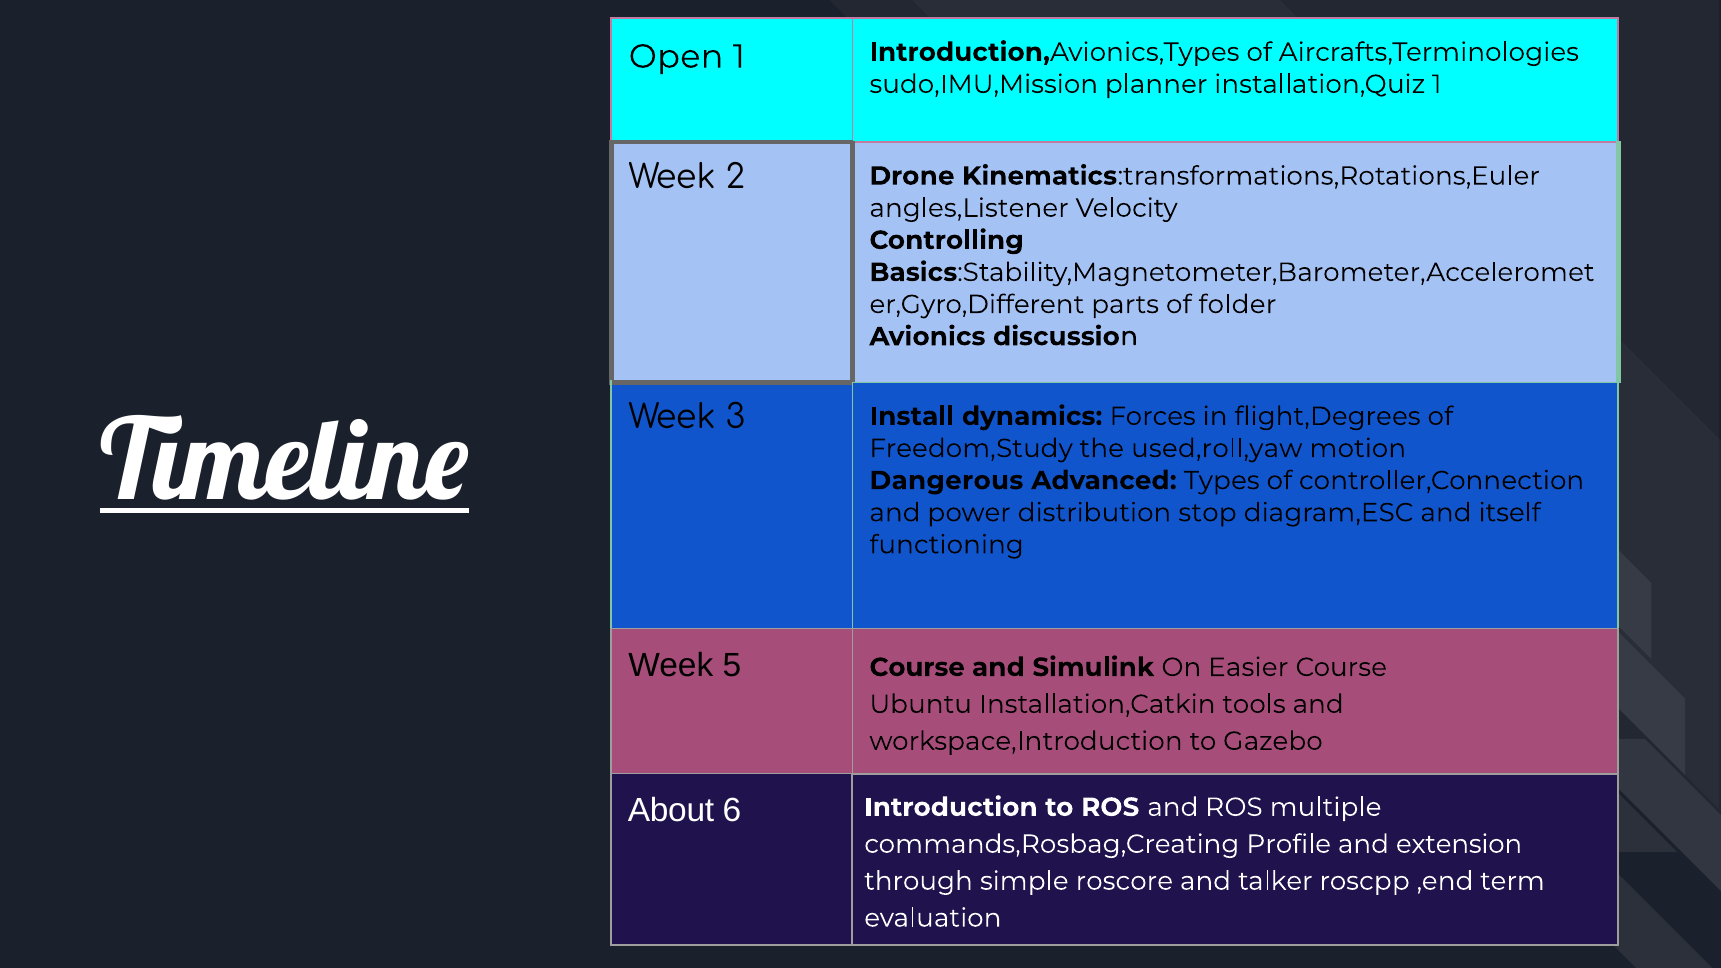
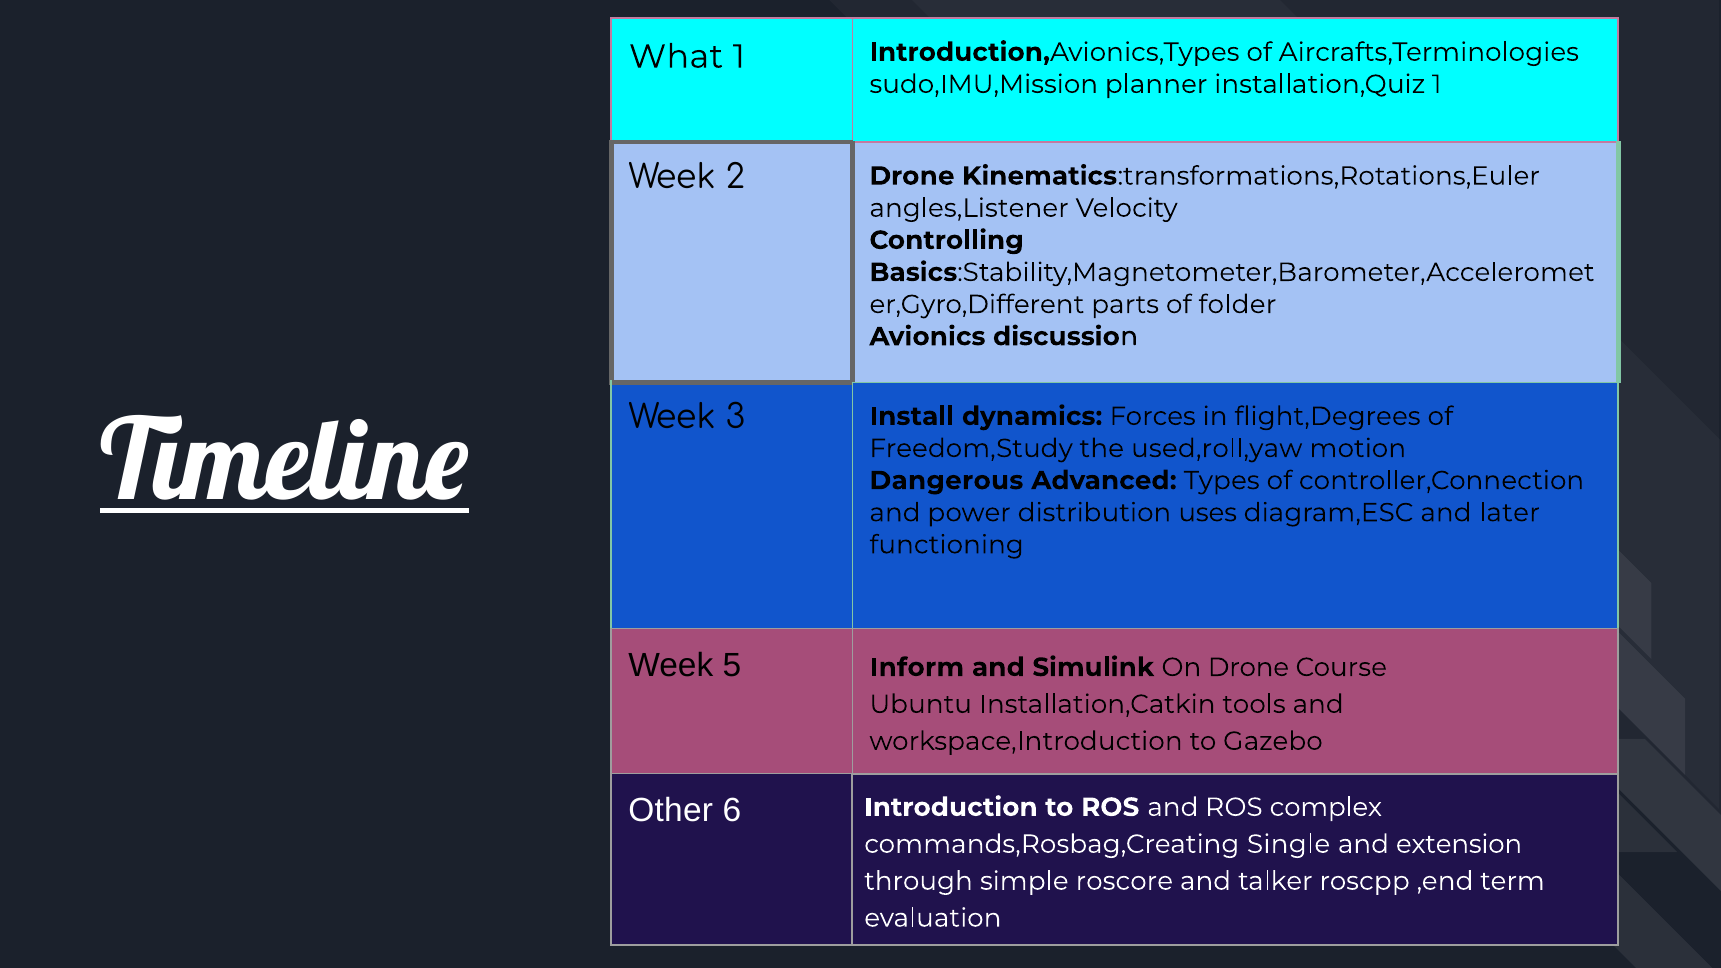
Open: Open -> What (676, 57)
stop: stop -> uses (1208, 513)
itself: itself -> later (1509, 513)
5 Course: Course -> Inform (917, 667)
On Easier: Easier -> Drone (1248, 667)
About: About -> Other (671, 810)
multiple: multiple -> complex (1326, 807)
Profile: Profile -> Single (1289, 844)
